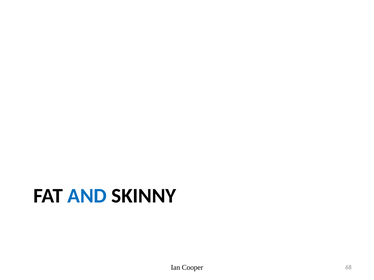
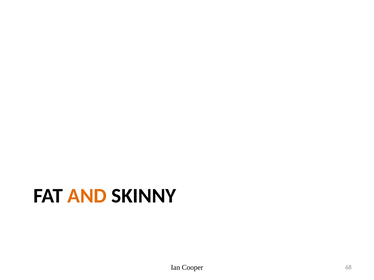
AND colour: blue -> orange (87, 196)
